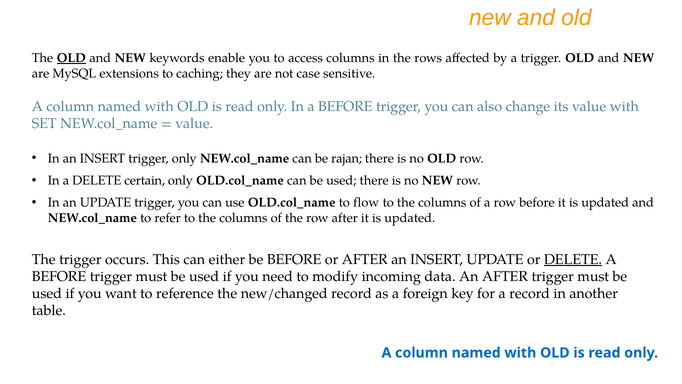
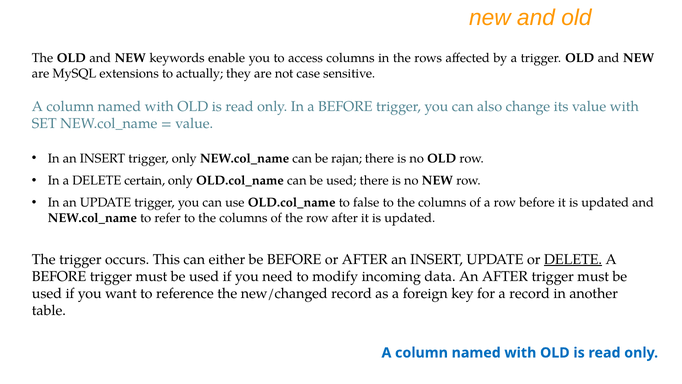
OLD underline: present -> none (71, 58)
caching: caching -> actually (200, 73)
flow: flow -> false (366, 202)
